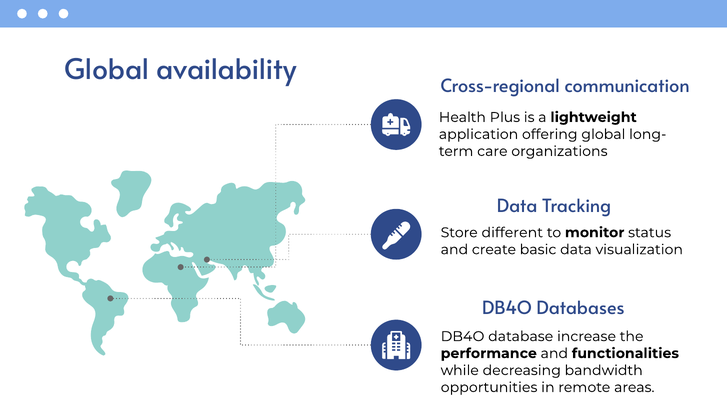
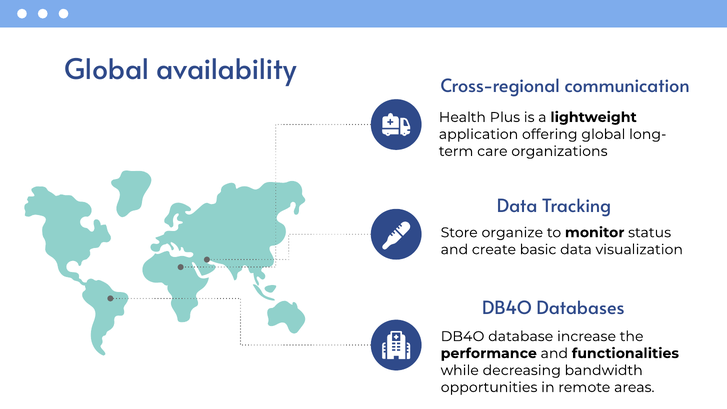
different: different -> organize (512, 233)
